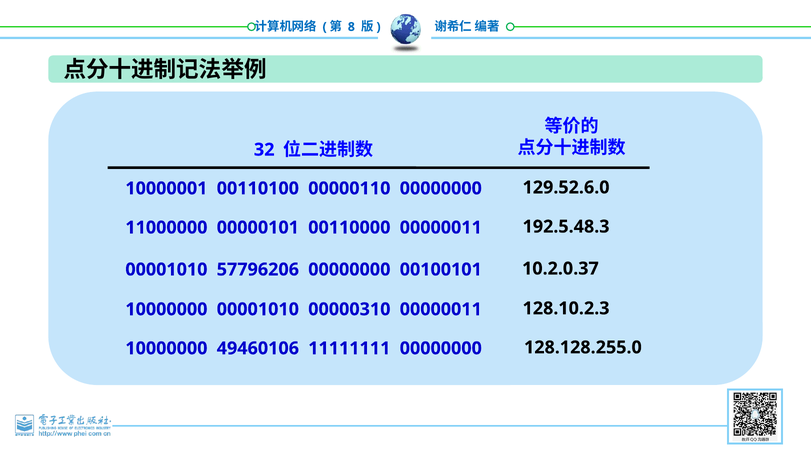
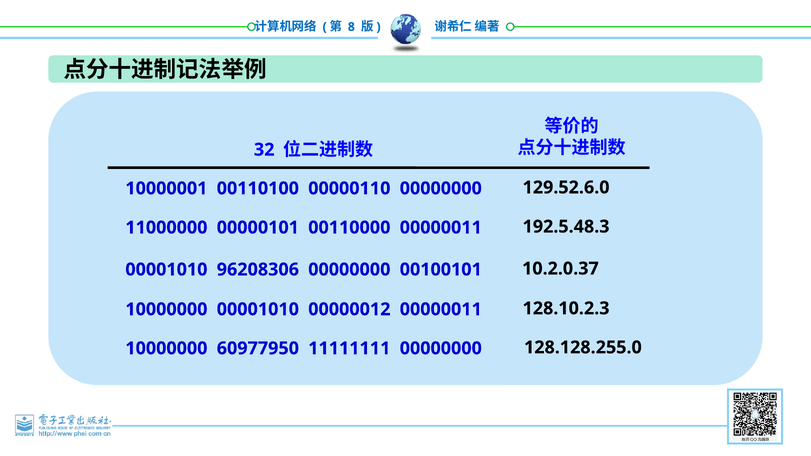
57796206: 57796206 -> 96208306 (258, 270)
00000310: 00000310 -> 00000012 (349, 309)
49460106: 49460106 -> 60977950 (258, 349)
